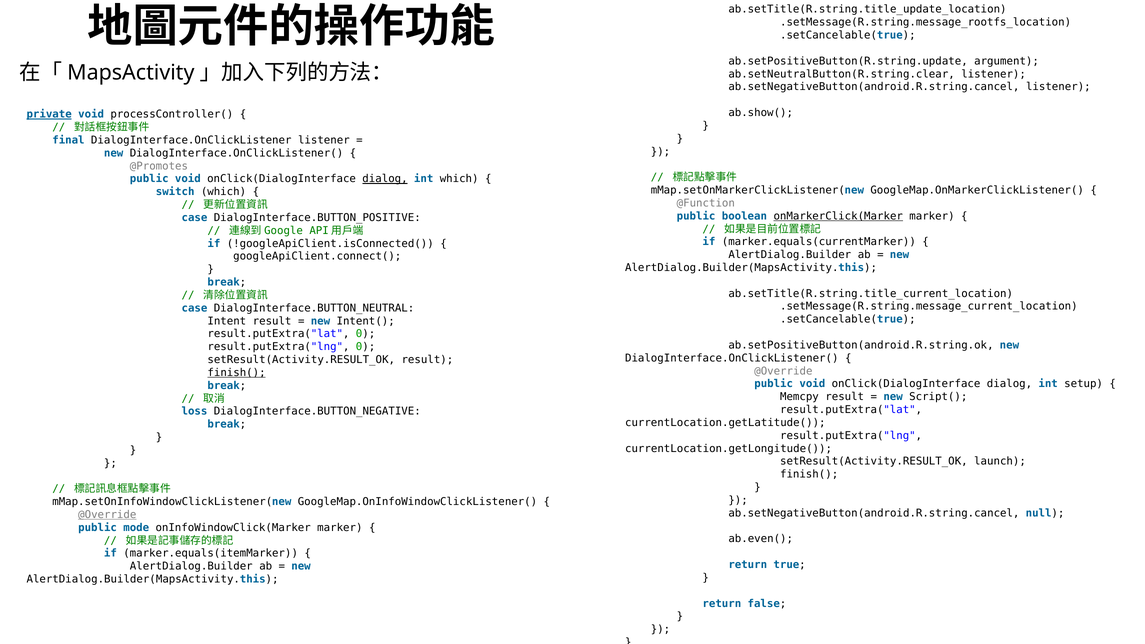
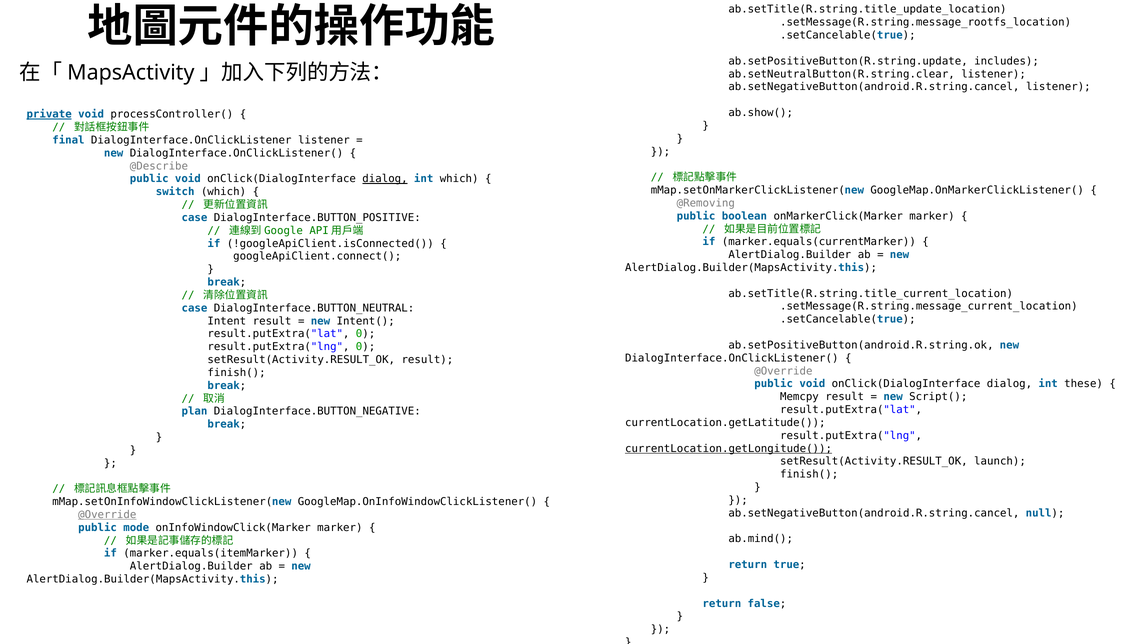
argument: argument -> includes (1007, 61)
@Promotes: @Promotes -> @Describe (159, 166)
@Function: @Function -> @Removing (706, 203)
onMarkerClick(Marker underline: present -> none (838, 216)
finish( underline: present -> none (237, 373)
setup: setup -> these (1084, 384)
loss: loss -> plan (194, 411)
currentLocation.getLongitude( underline: none -> present (729, 449)
ab.even(: ab.even( -> ab.mind( (761, 539)
